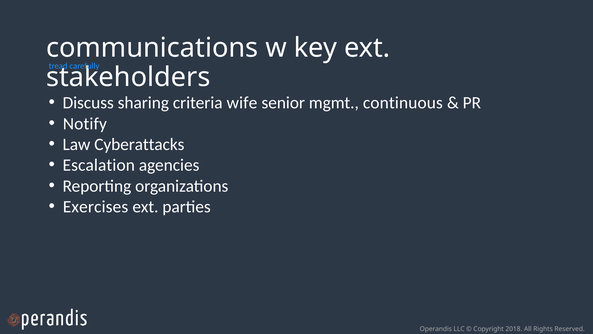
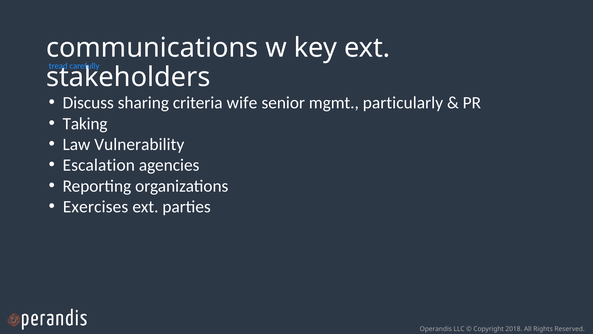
continuous: continuous -> particularly (403, 103)
Notify: Notify -> Taking (85, 123)
Cyberattacks: Cyberattacks -> Vulnerability (139, 144)
